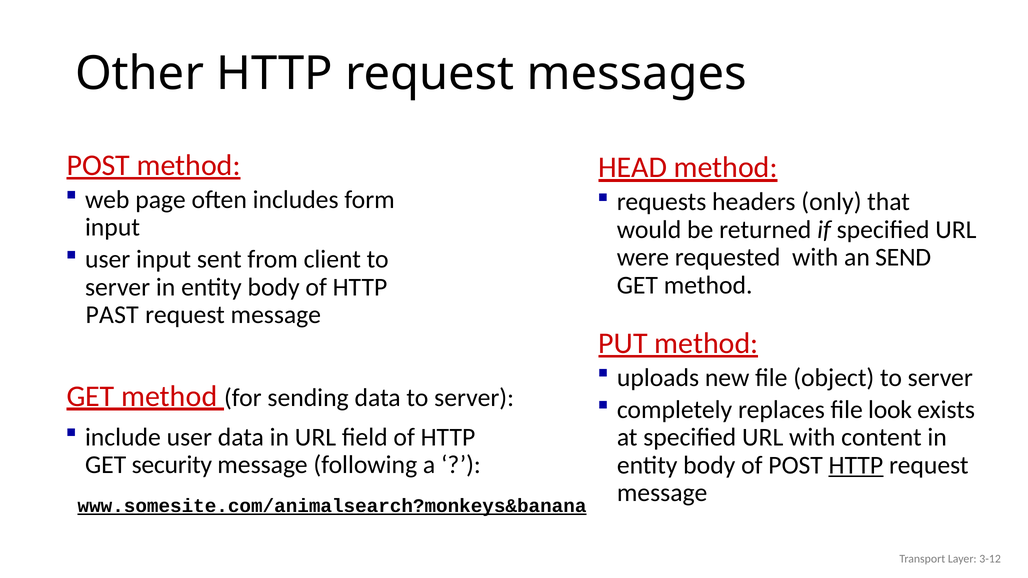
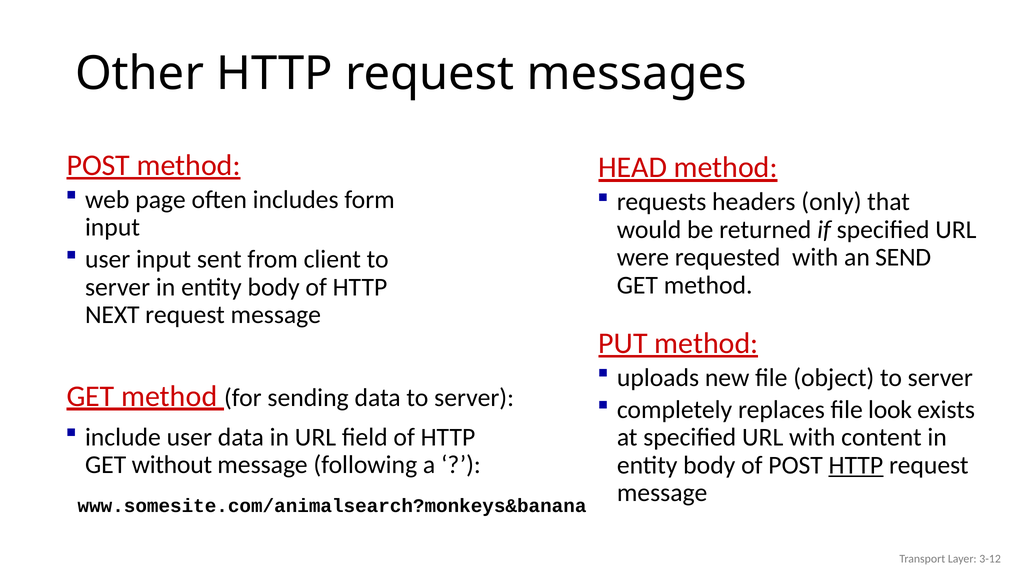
PAST: PAST -> NEXT (112, 315)
security: security -> without (172, 465)
www.somesite.com/animalsearch?monkeys&banana underline: present -> none (332, 506)
